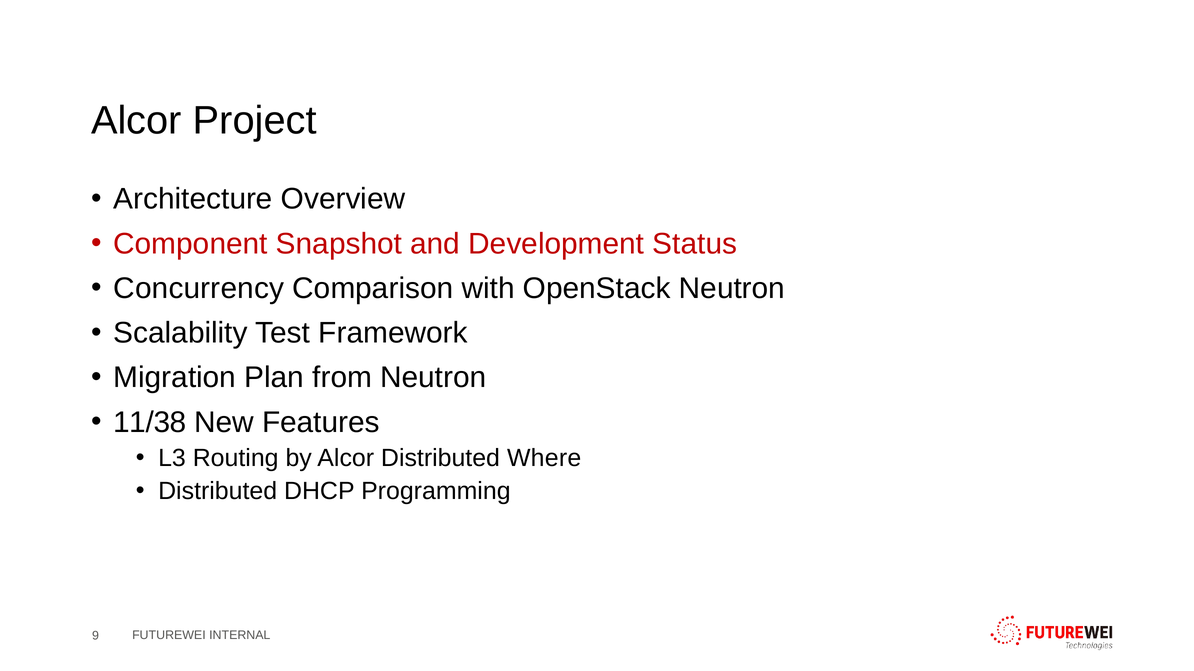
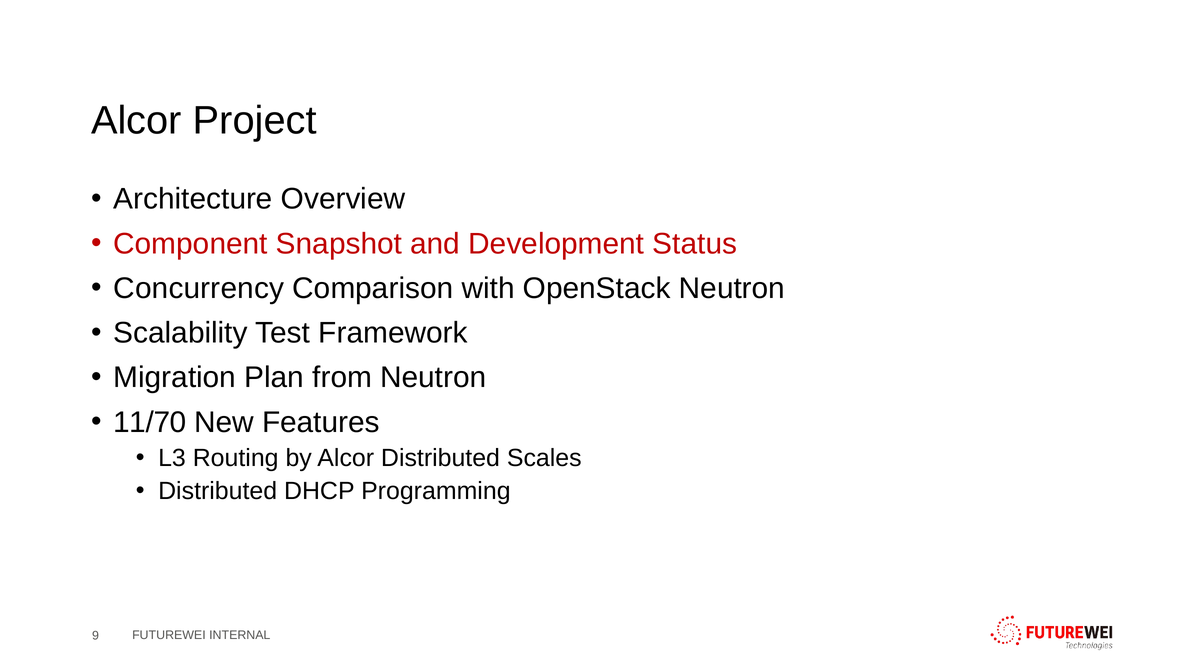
11/38: 11/38 -> 11/70 (150, 423)
Where: Where -> Scales (544, 458)
